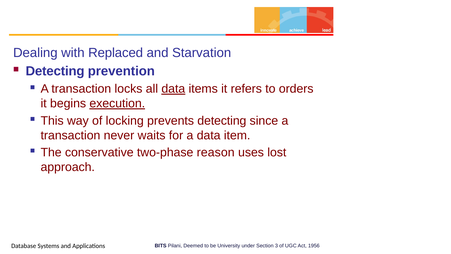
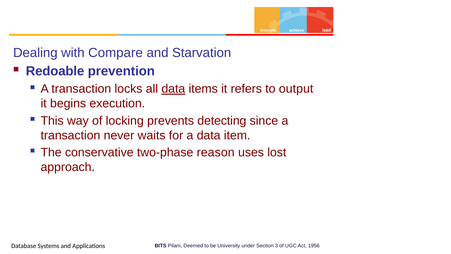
Replaced: Replaced -> Compare (116, 53)
Detecting: Detecting -> Redoable (55, 71)
orders: orders -> output (296, 89)
execution underline: present -> none (117, 103)
